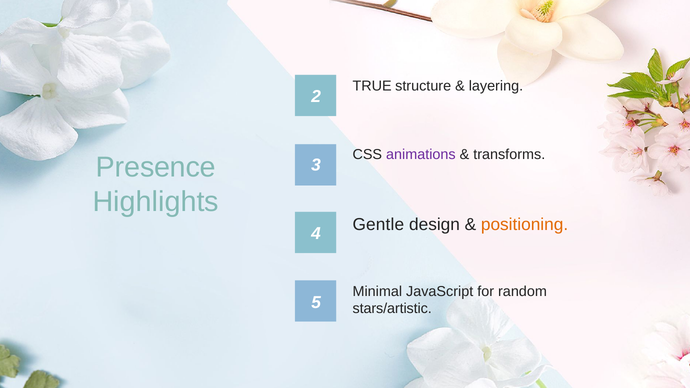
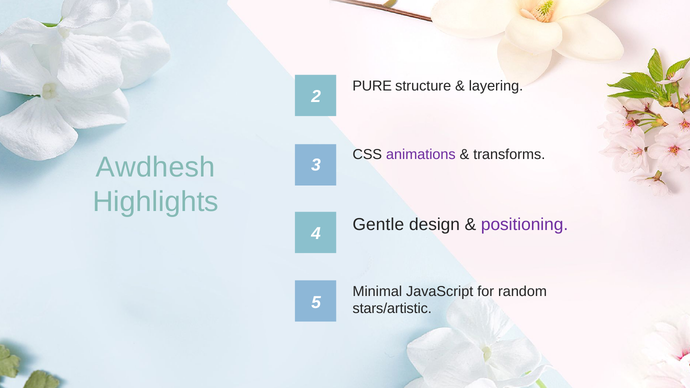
TRUE: TRUE -> PURE (372, 86)
Presence: Presence -> Awdhesh (156, 167)
positioning colour: orange -> purple (525, 225)
